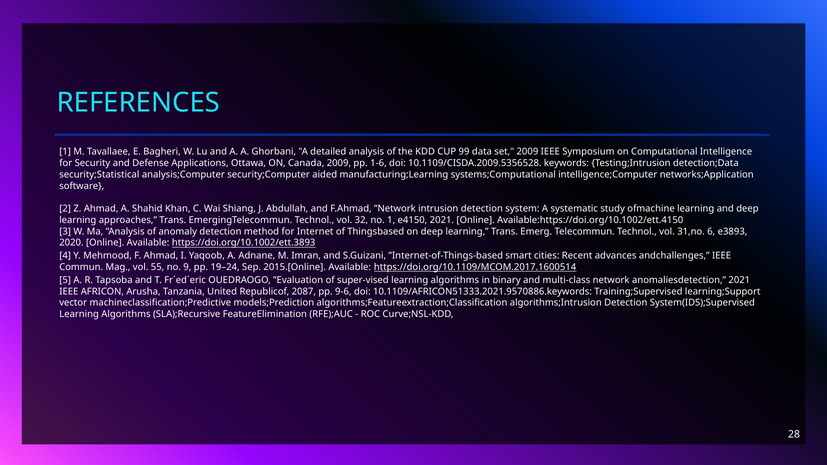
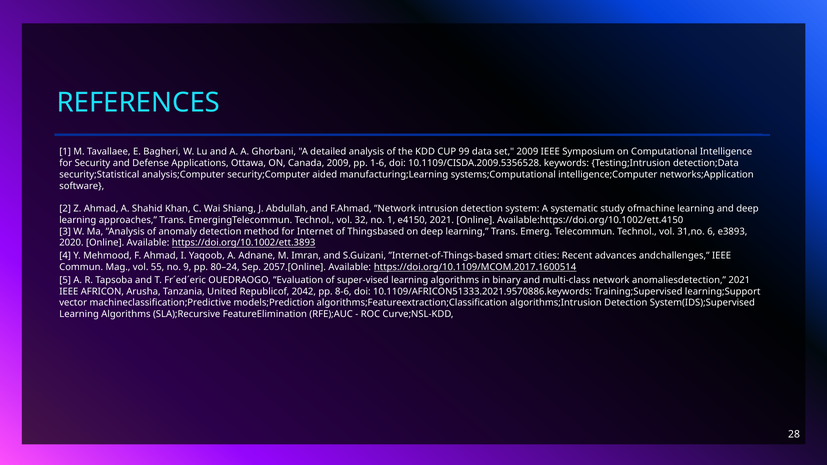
19–24: 19–24 -> 80–24 (225, 267)
2015.[Online: 2015.[Online -> 2057.[Online (295, 267)
2087: 2087 -> 2042 (304, 291)
9-6: 9-6 -> 8-6 (343, 291)
